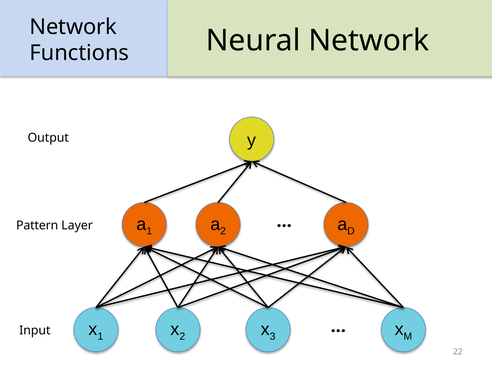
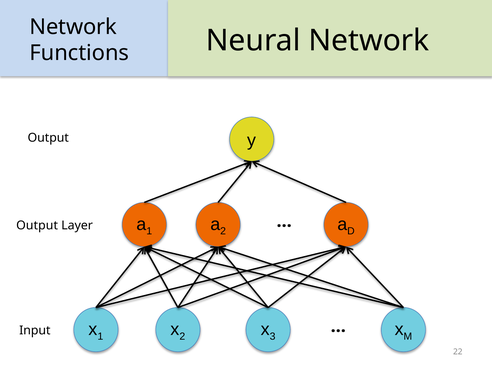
Pattern: Pattern -> Output (37, 225)
